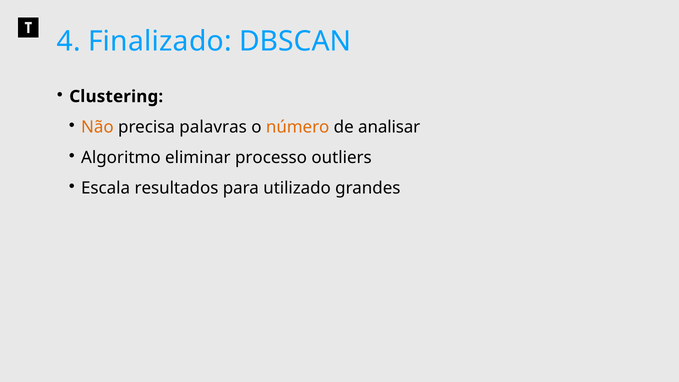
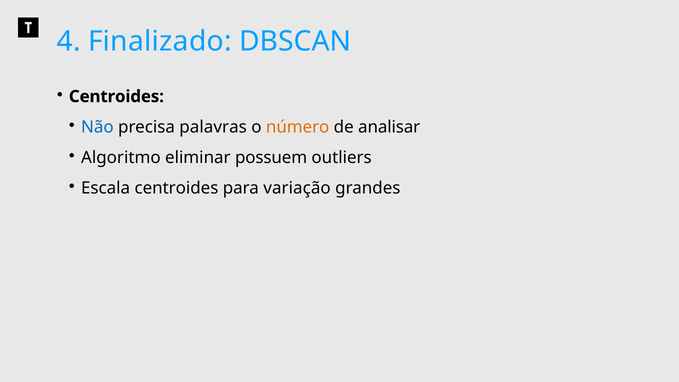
Clustering: Clustering -> Centroides (116, 97)
Não colour: orange -> blue (97, 127)
processo: processo -> possuem (271, 158)
Escala resultados: resultados -> centroides (176, 188)
utilizado: utilizado -> variação (297, 188)
